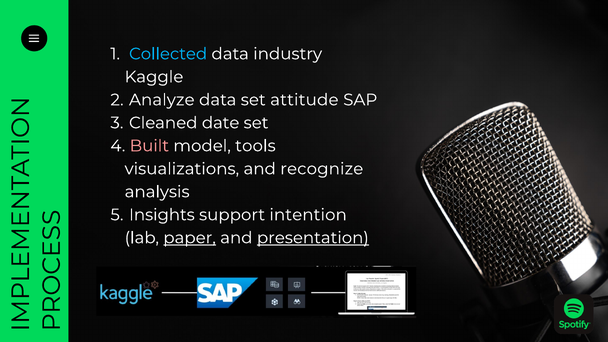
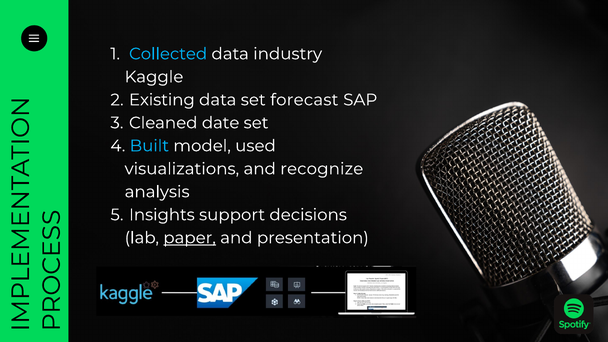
Analyze: Analyze -> Existing (162, 100)
attitude: attitude -> forecast (304, 100)
Built colour: pink -> light blue (149, 146)
tools: tools -> used (255, 146)
intention: intention -> decisions (308, 215)
presentation underline: present -> none (313, 238)
